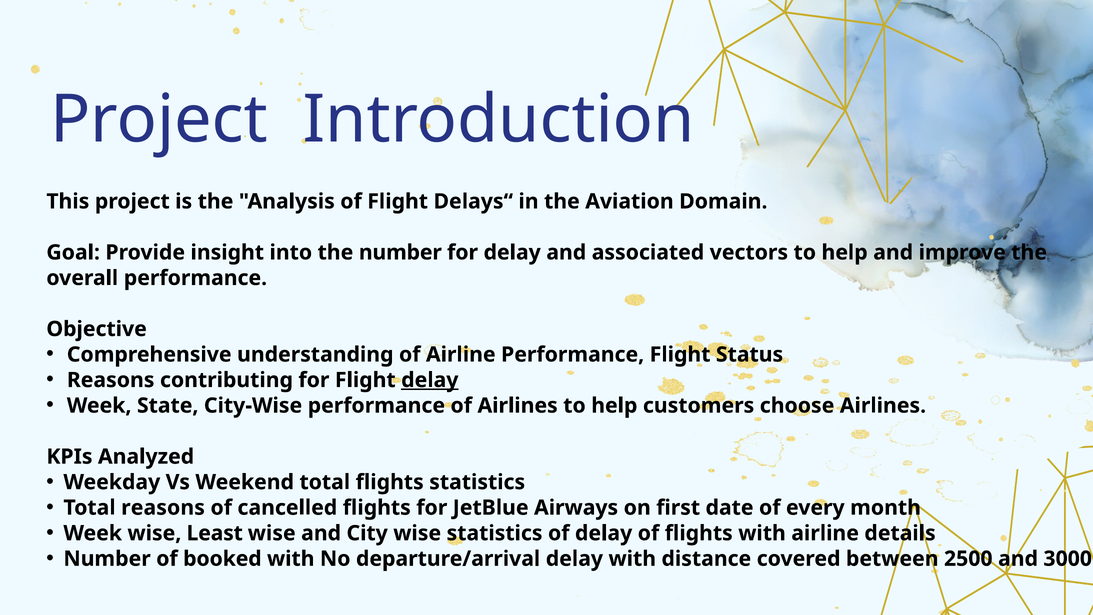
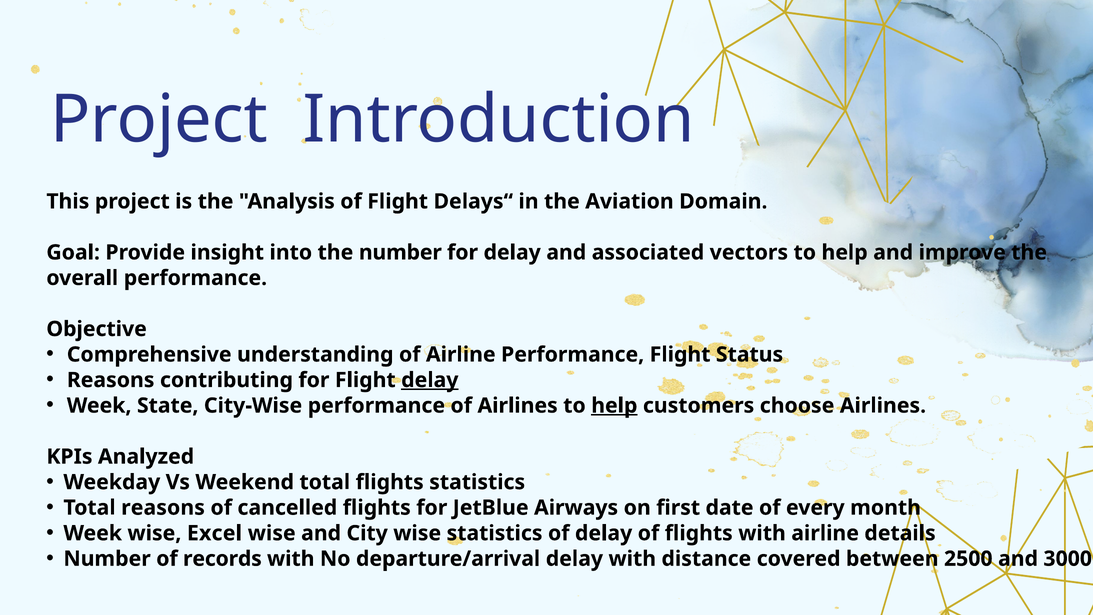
help underline: none -> present (614, 406)
Least: Least -> Excel (214, 533)
booked: booked -> records (222, 559)
